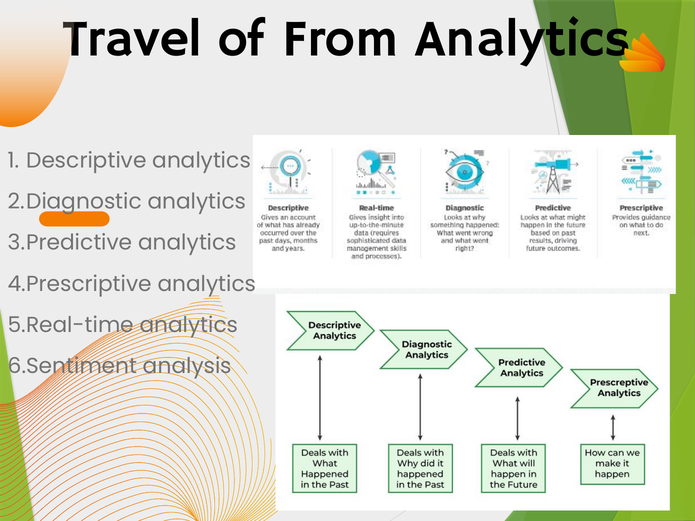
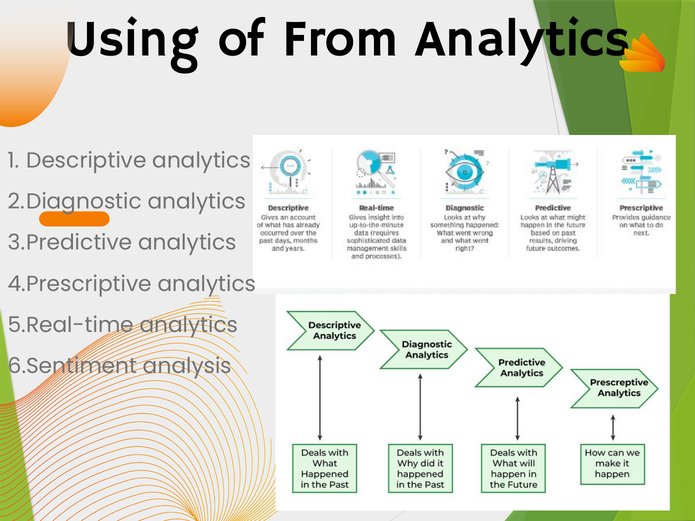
Travel: Travel -> Using (131, 39)
